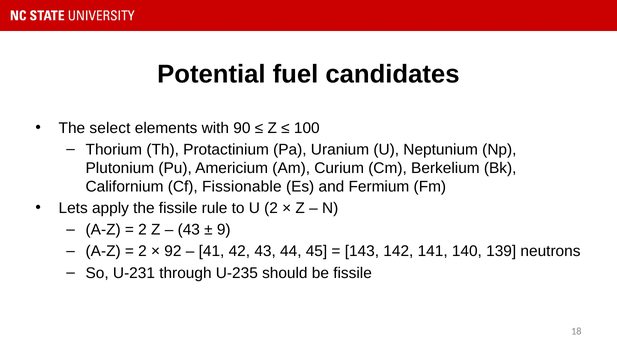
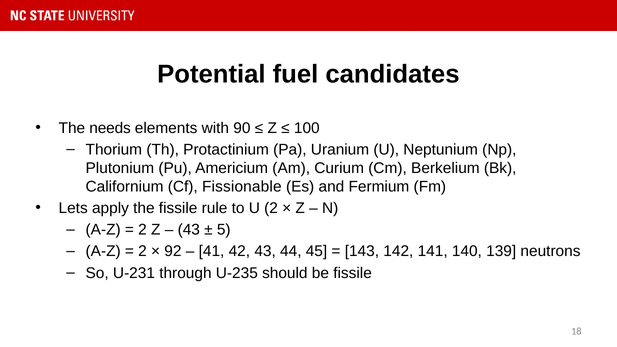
select: select -> needs (110, 128)
9: 9 -> 5 (224, 230)
